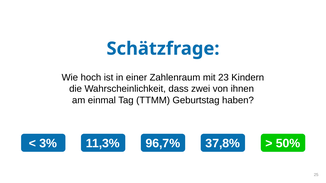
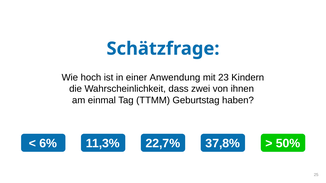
Zahlenraum: Zahlenraum -> Anwendung (175, 78)
3%: 3% -> 6% (48, 144)
96,7%: 96,7% -> 22,7% (163, 144)
